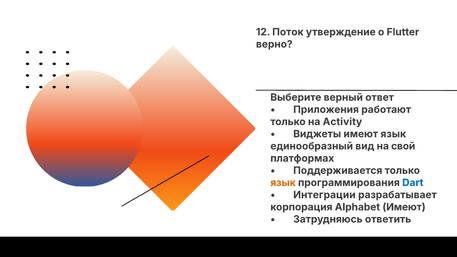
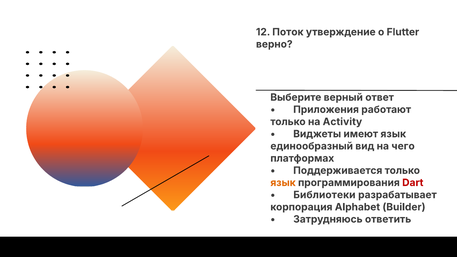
свой: свой -> чего (403, 146)
Dart colour: blue -> red (413, 183)
Интеграции: Интеграции -> Библиотеки (324, 195)
Alphabet Имеют: Имеют -> Builder (404, 207)
